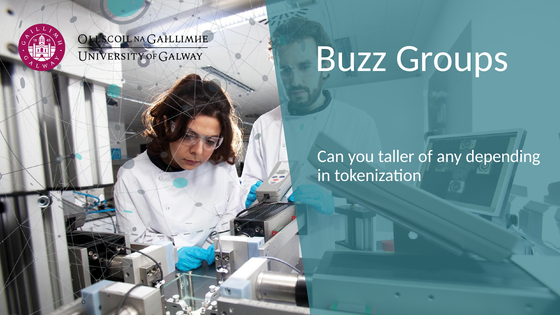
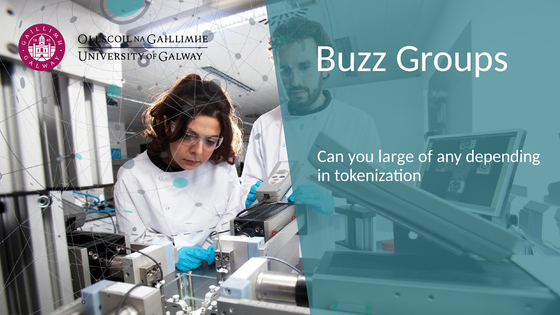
taller: taller -> large (396, 156)
